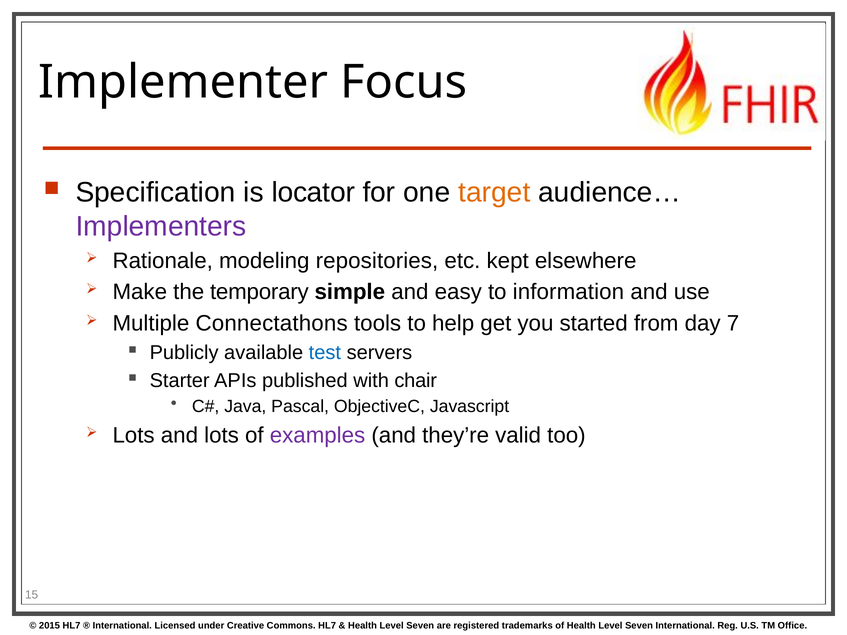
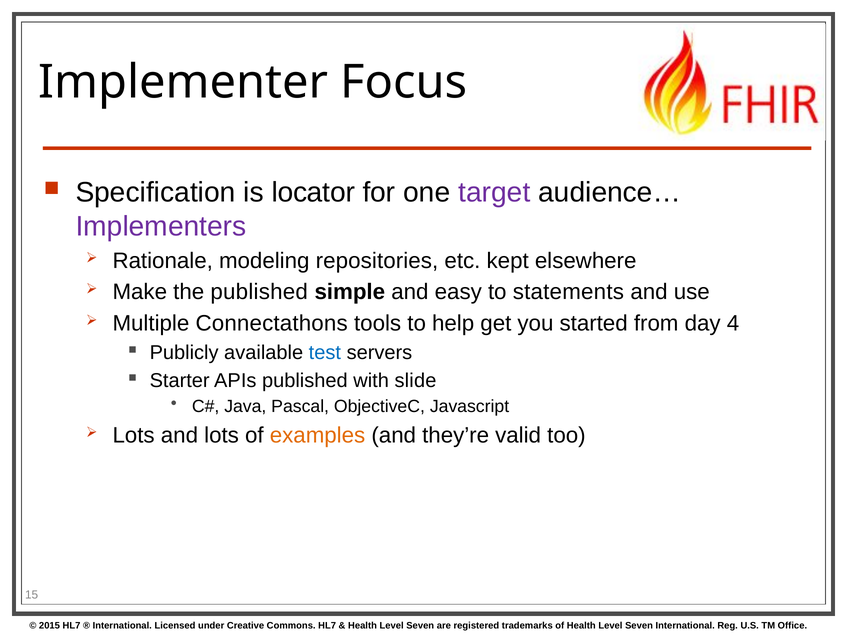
target colour: orange -> purple (494, 193)
the temporary: temporary -> published (259, 292)
information: information -> statements (568, 292)
7: 7 -> 4 (733, 323)
chair: chair -> slide (415, 381)
examples colour: purple -> orange (318, 435)
